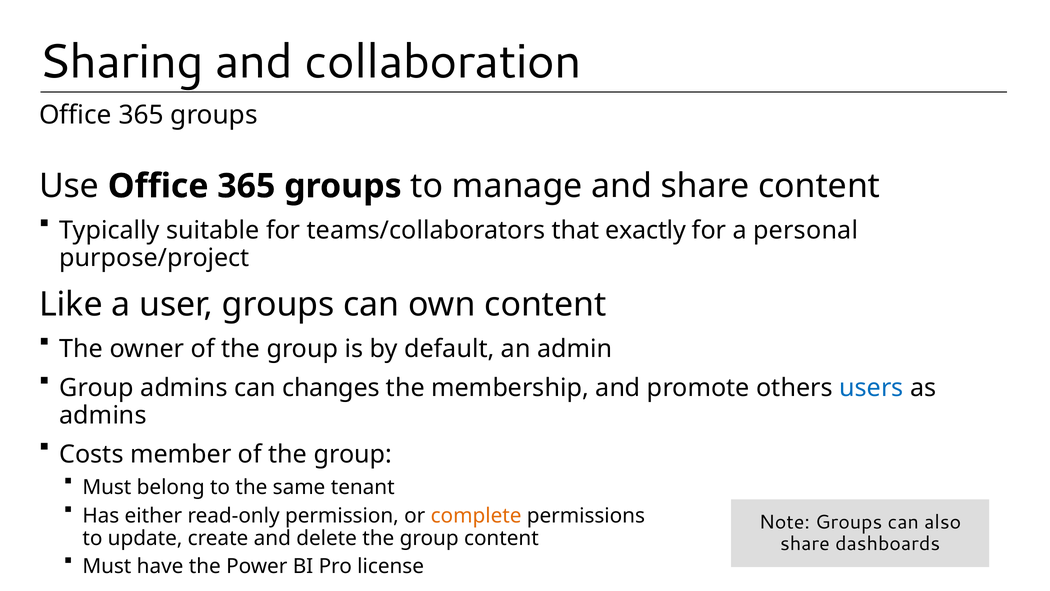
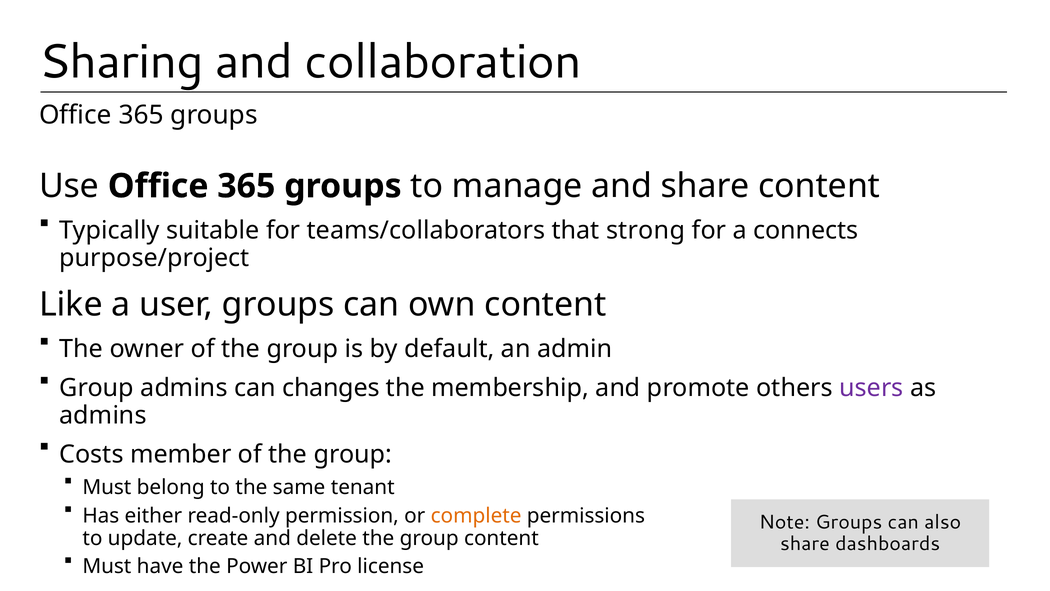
exactly: exactly -> strong (645, 230)
personal: personal -> connects (806, 230)
users colour: blue -> purple (871, 388)
